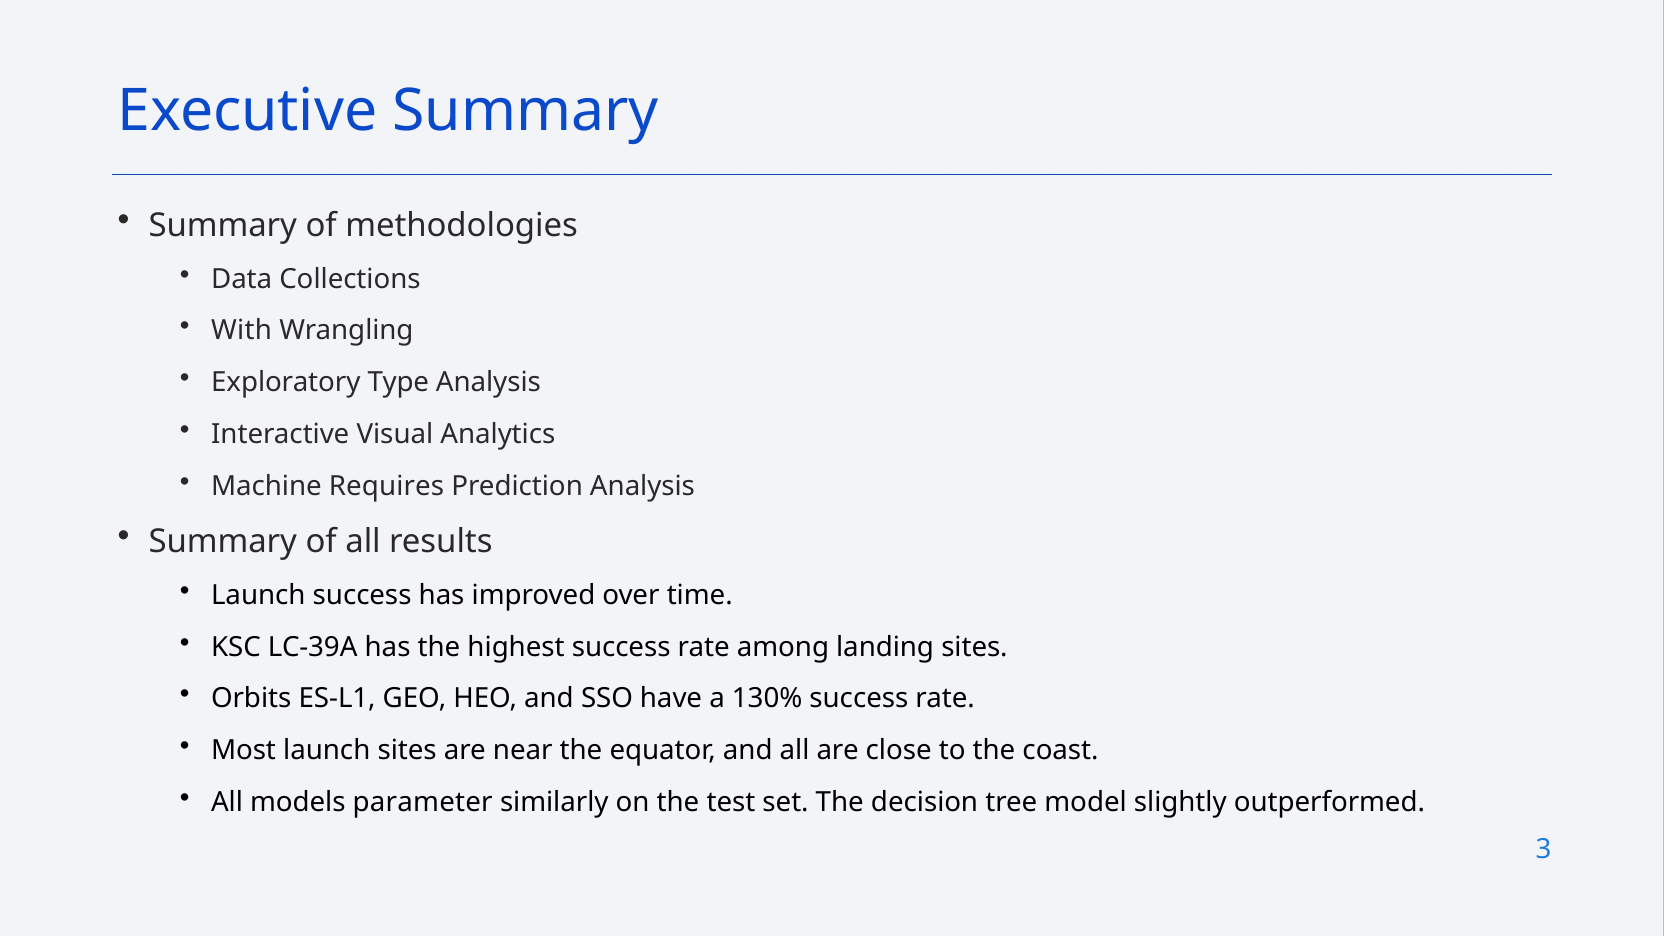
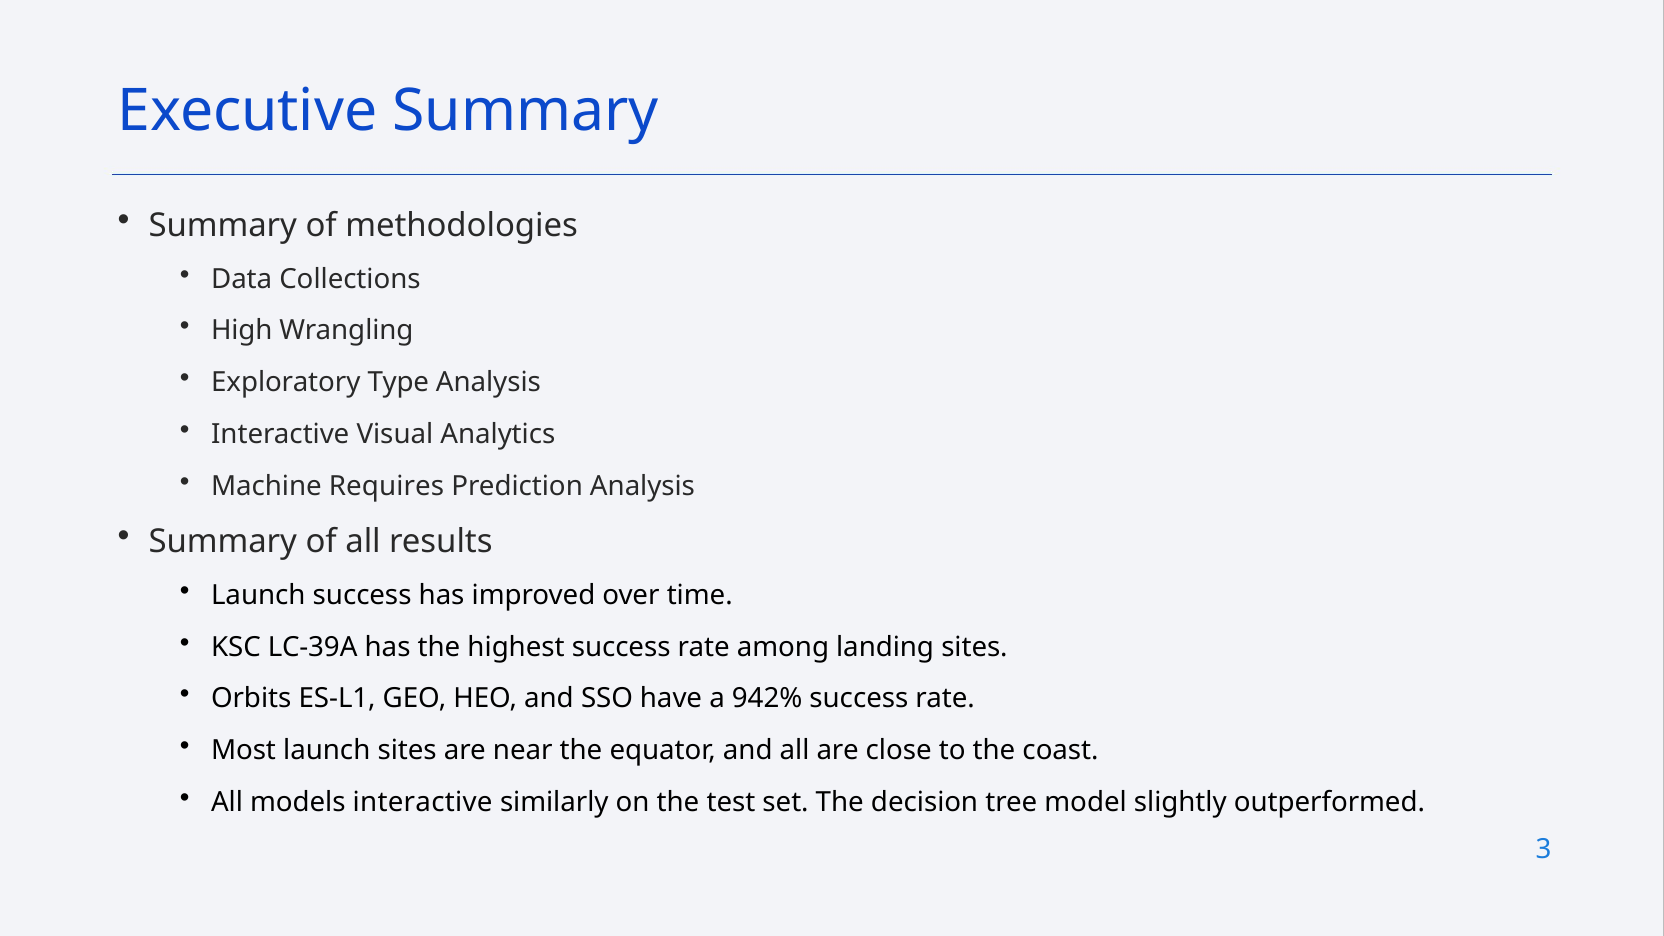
With: With -> High (242, 331)
130%: 130% -> 942% (767, 699)
models parameter: parameter -> interactive (423, 802)
